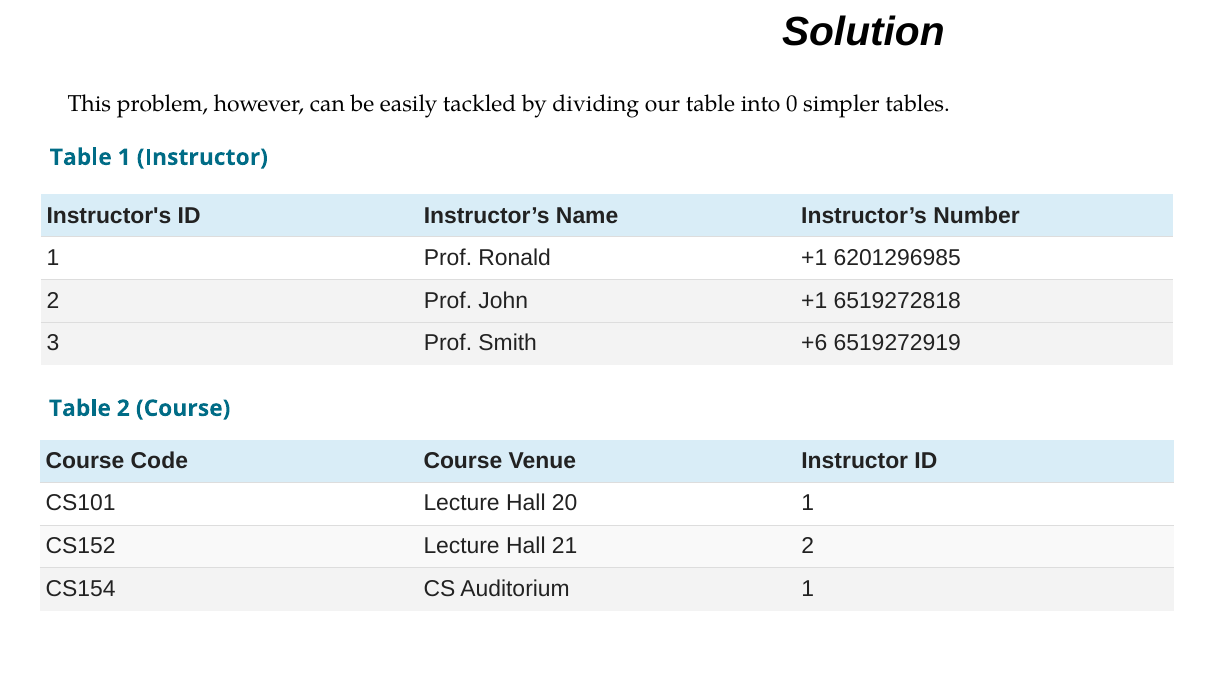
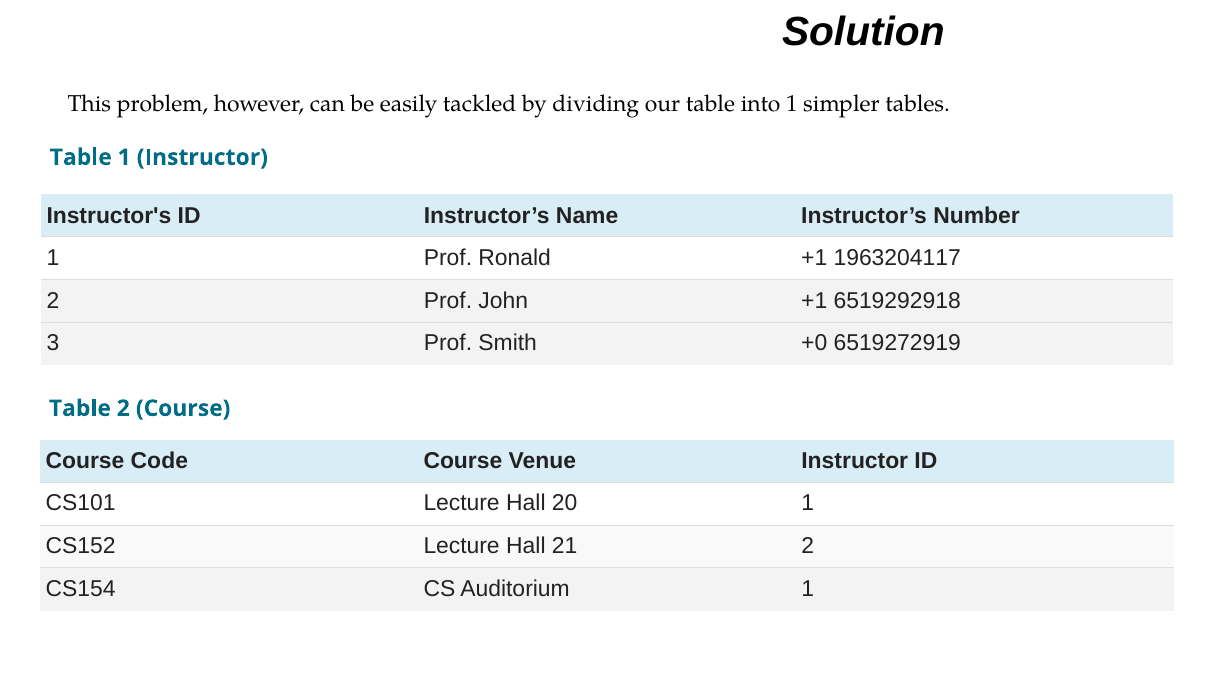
into 0: 0 -> 1 (792, 104)
6201296985: 6201296985 -> 1963204117 (897, 258)
6519272818: 6519272818 -> 6519292918 (897, 300)
+6: +6 -> +0 (814, 343)
